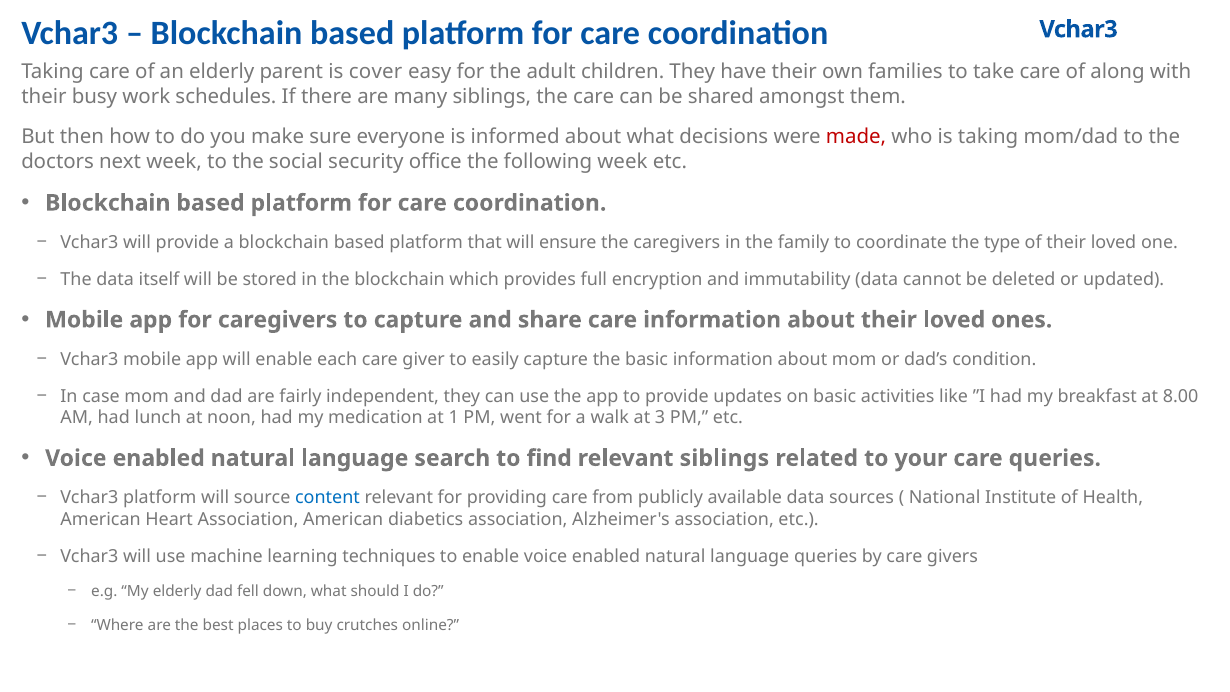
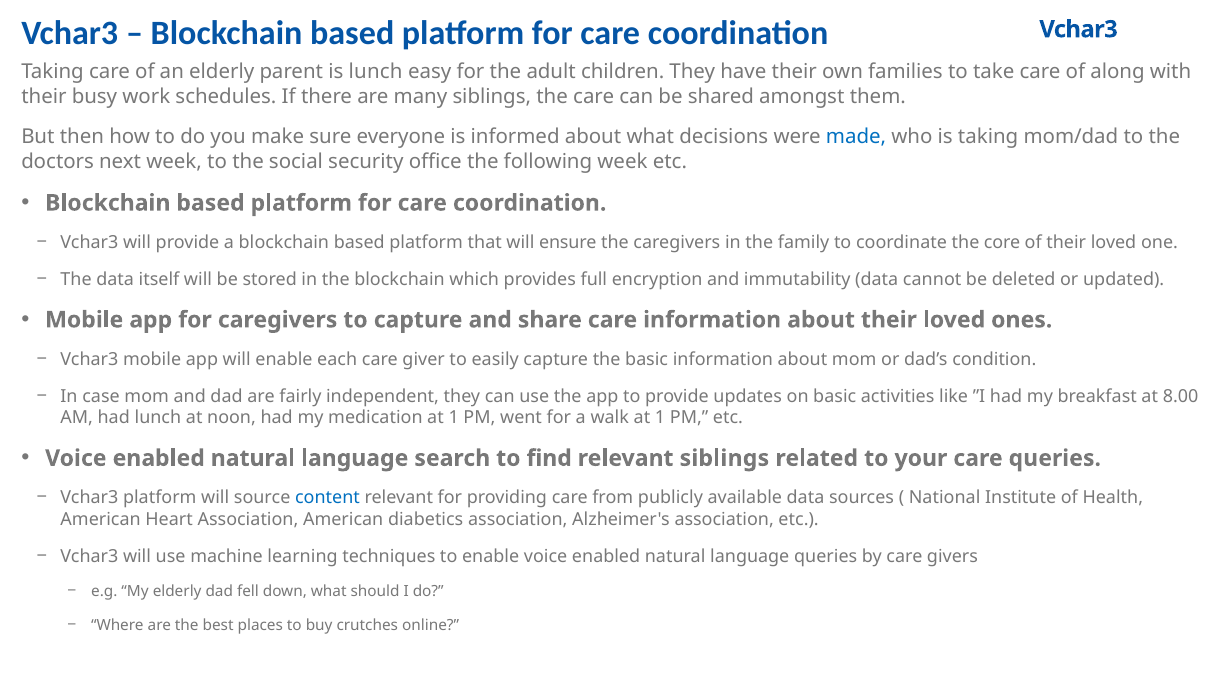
is cover: cover -> lunch (376, 72)
made colour: red -> blue (856, 137)
type: type -> core (1002, 243)
walk at 3: 3 -> 1 (660, 418)
